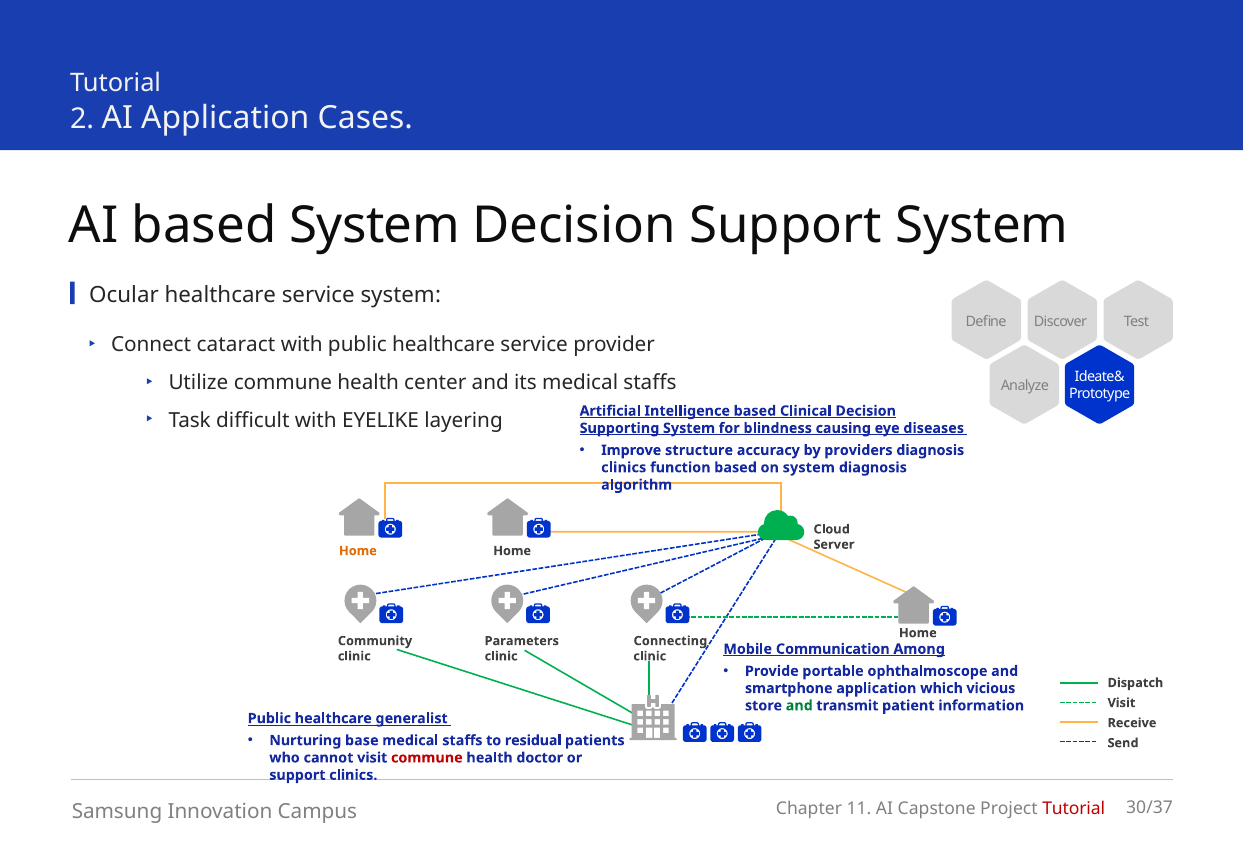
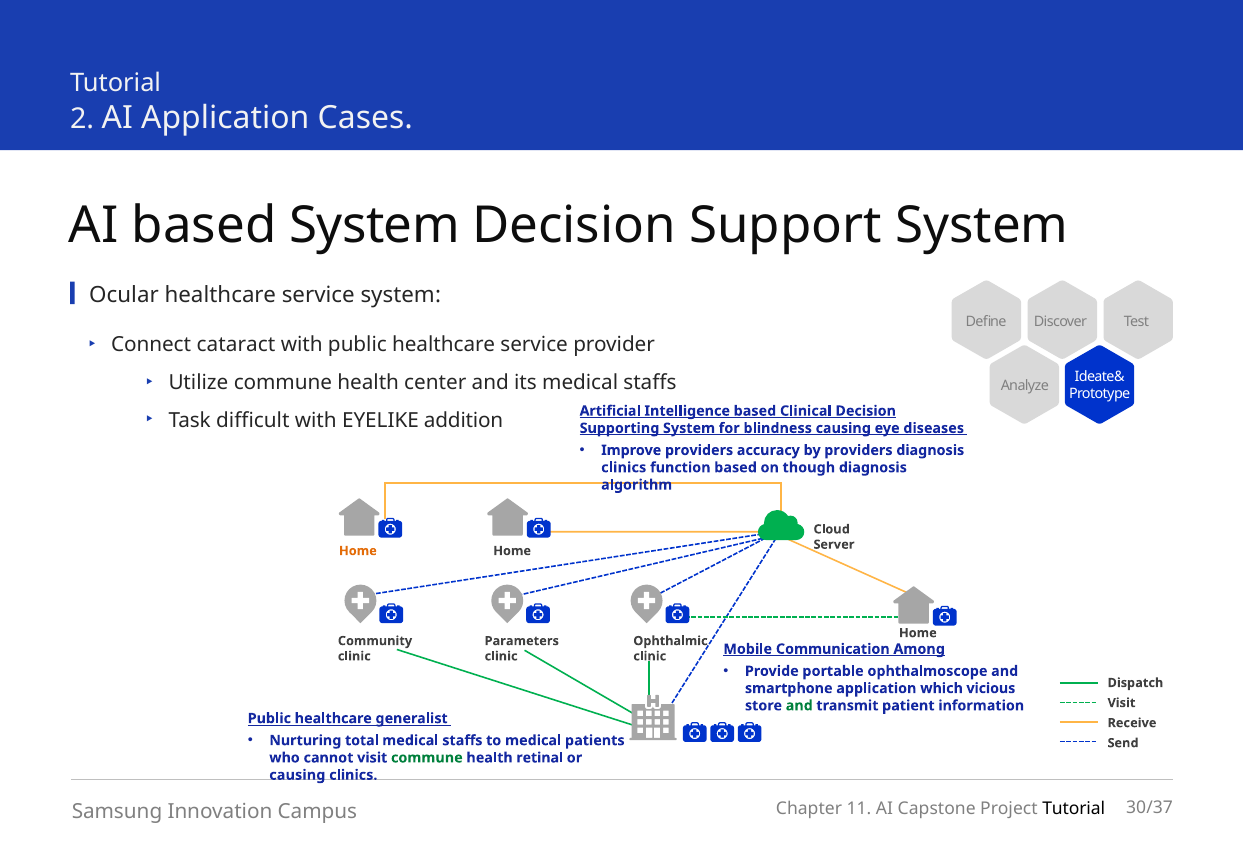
layering: layering -> addition (464, 420)
Improve structure: structure -> providers (699, 450)
on system: system -> though (809, 467)
Connecting: Connecting -> Ophthalmic (670, 641)
base: base -> total (362, 740)
to residual: residual -> medical (533, 740)
commune colour: red -> green (427, 758)
doctor: doctor -> retinal (540, 758)
support: support -> causing (297, 775)
Tutorial colour: red -> black (1074, 809)
